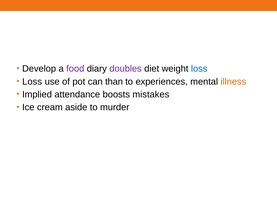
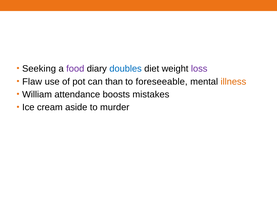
Develop: Develop -> Seeking (39, 69)
doubles colour: purple -> blue (126, 69)
loss colour: blue -> purple (199, 69)
Loss: Loss -> Flaw (32, 82)
experiences: experiences -> foreseeable (162, 82)
Implied: Implied -> William (37, 95)
